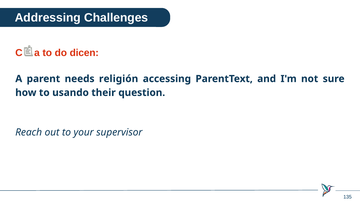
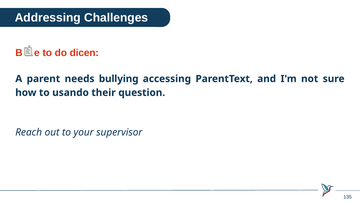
Cada: Cada -> Base (27, 53)
religión: religión -> bullying (119, 79)
